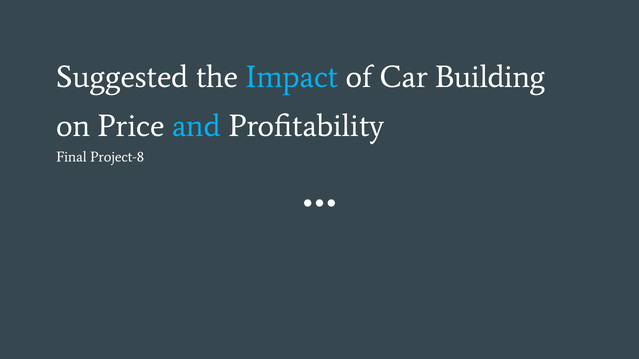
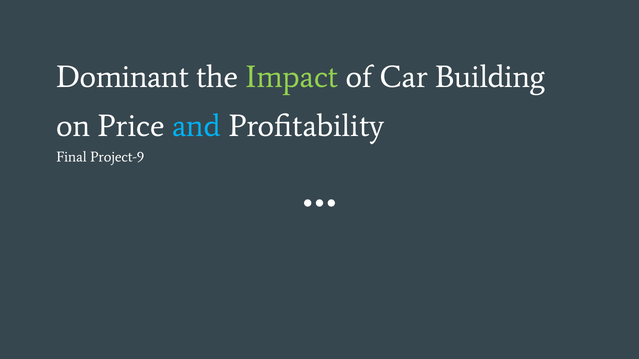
Suggested: Suggested -> Dominant (122, 77)
Impact colour: light blue -> light green (292, 77)
Project-8: Project-8 -> Project-9 (117, 157)
